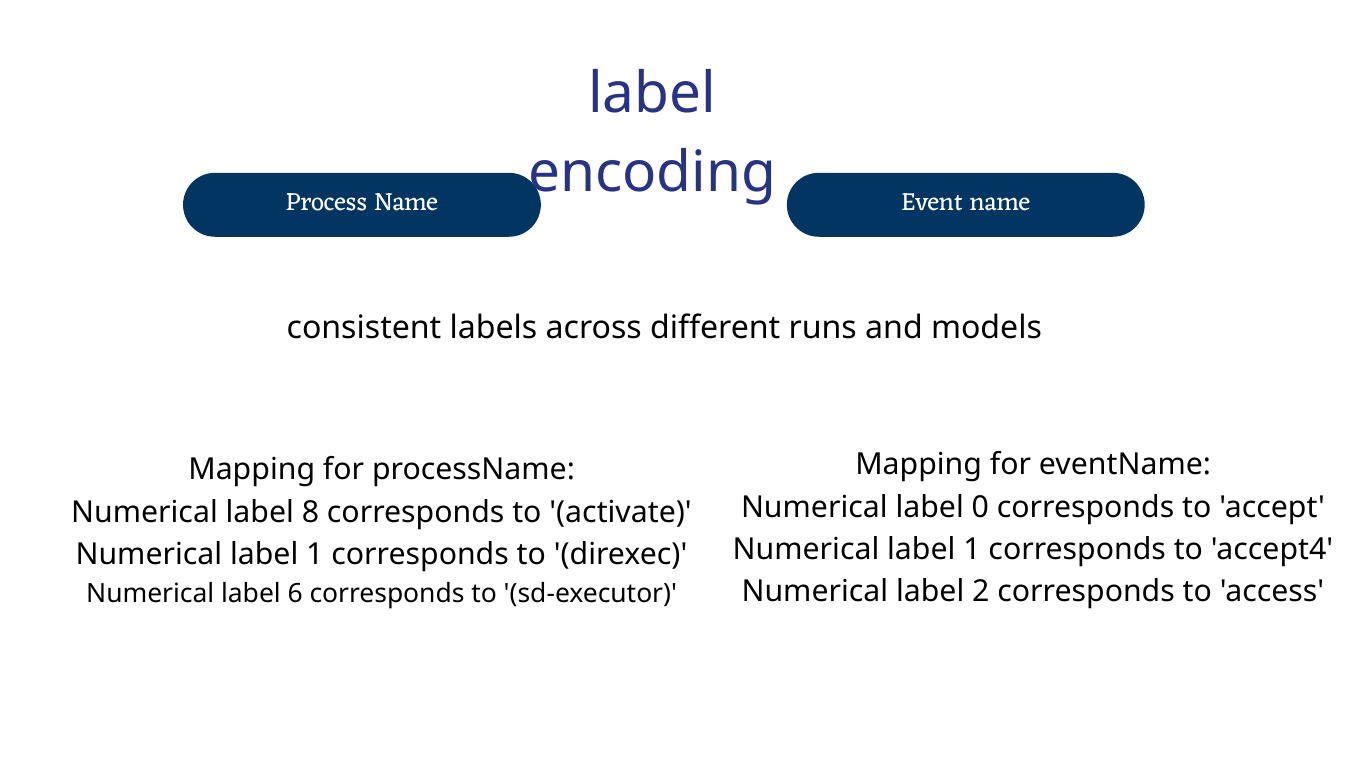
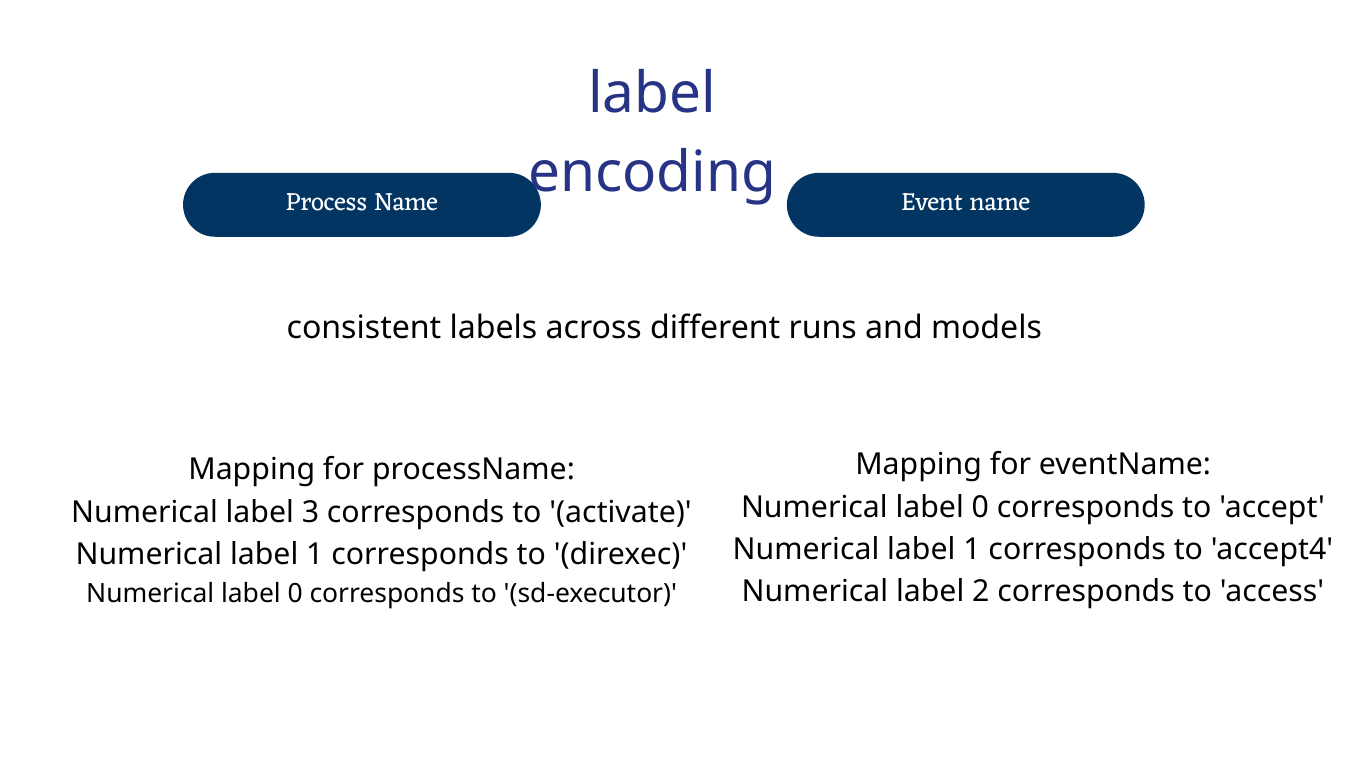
8: 8 -> 3 (310, 512)
6: 6 -> 0 (295, 593)
